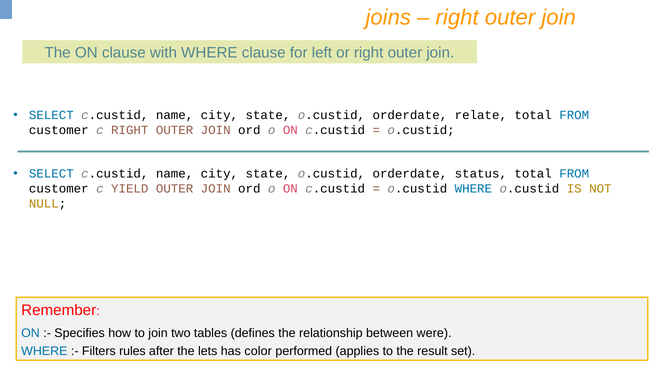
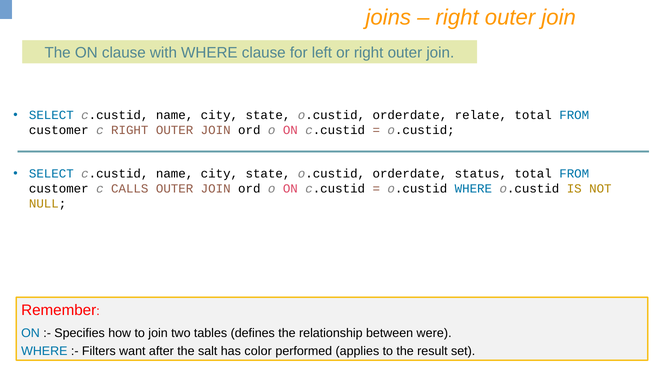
YIELD: YIELD -> CALLS (130, 189)
rules: rules -> want (132, 352)
lets: lets -> salt (208, 352)
